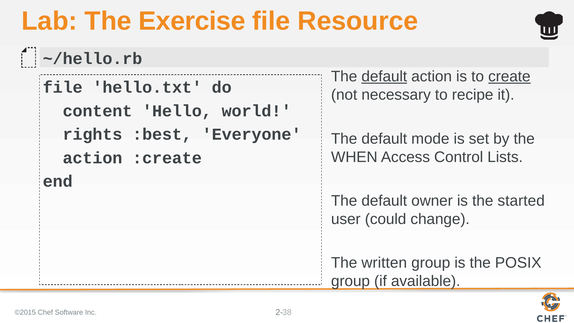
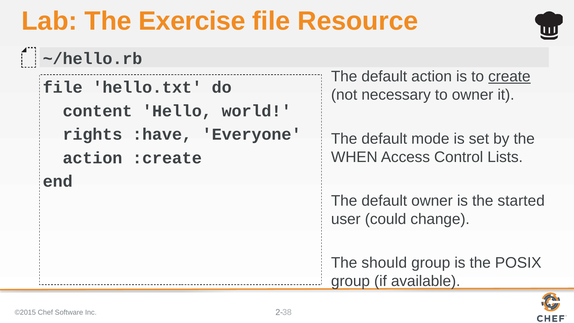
default underline: present -> none (384, 77)
to recipe: recipe -> owner (473, 95)
:best: :best -> :have (162, 134)
written: written -> should (384, 263)
